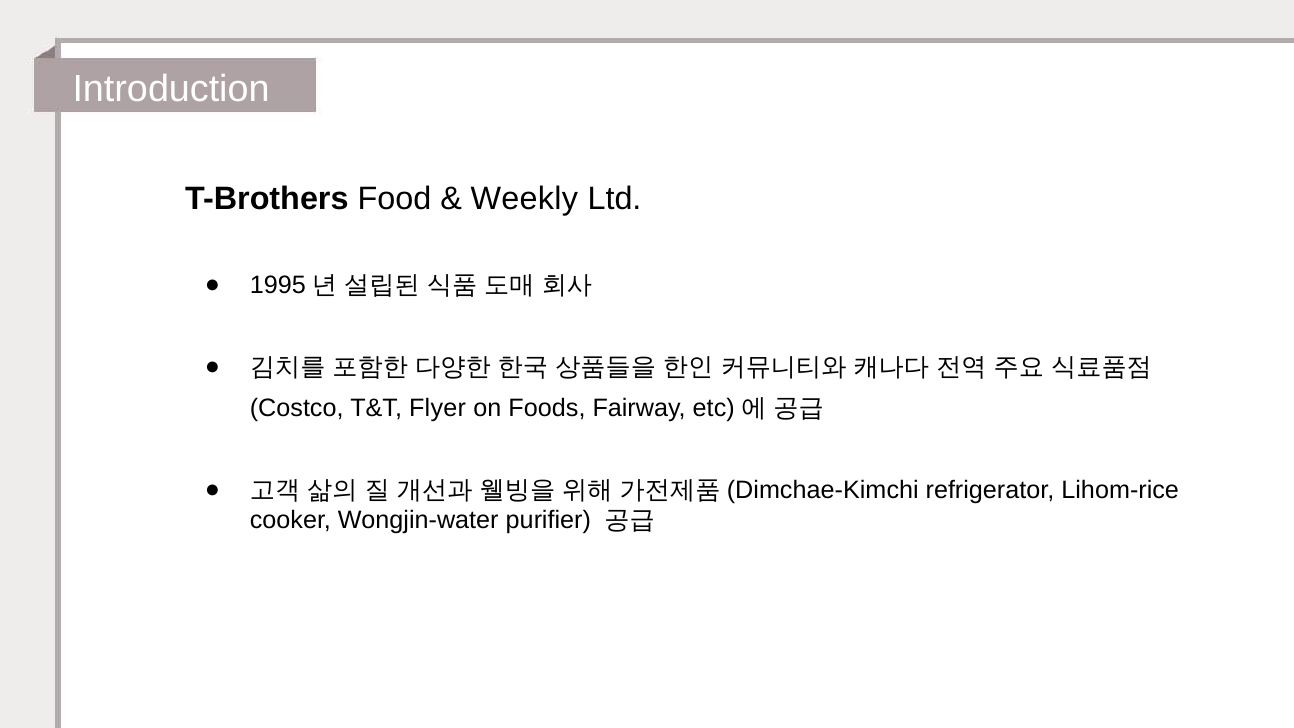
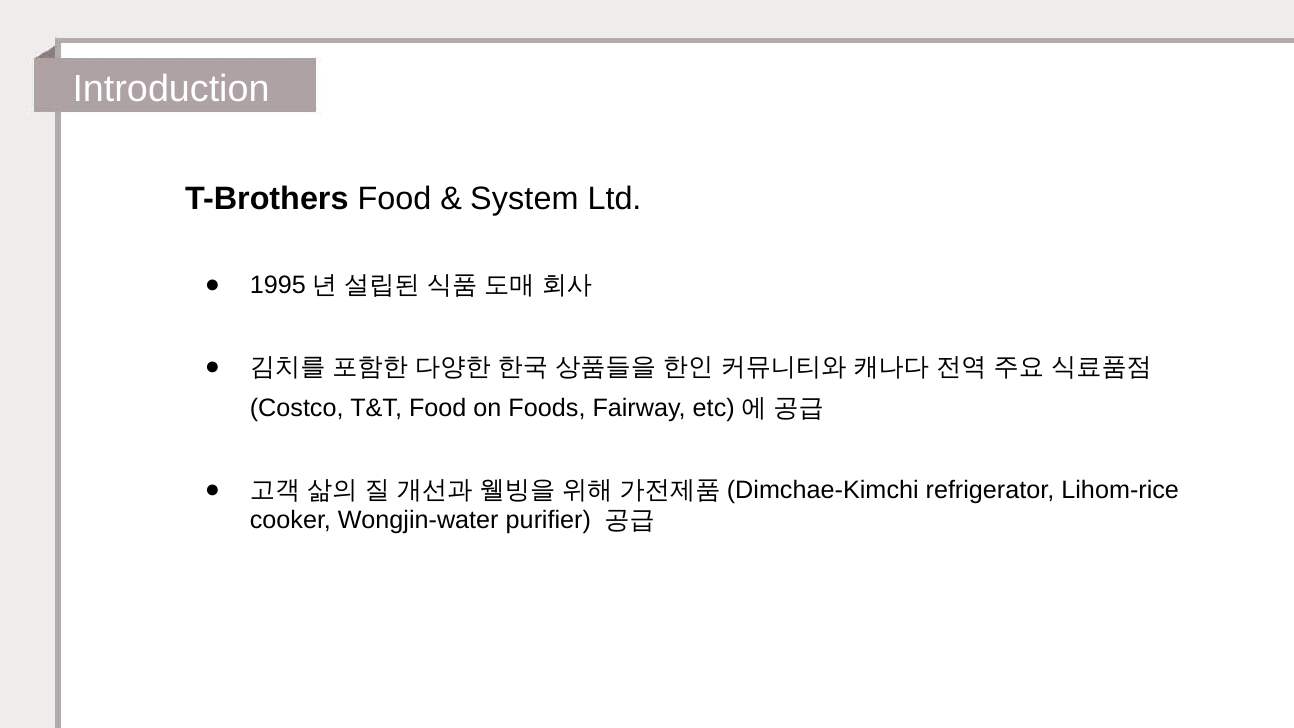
Weekly: Weekly -> System (524, 199)
T&T Flyer: Flyer -> Food (438, 408)
